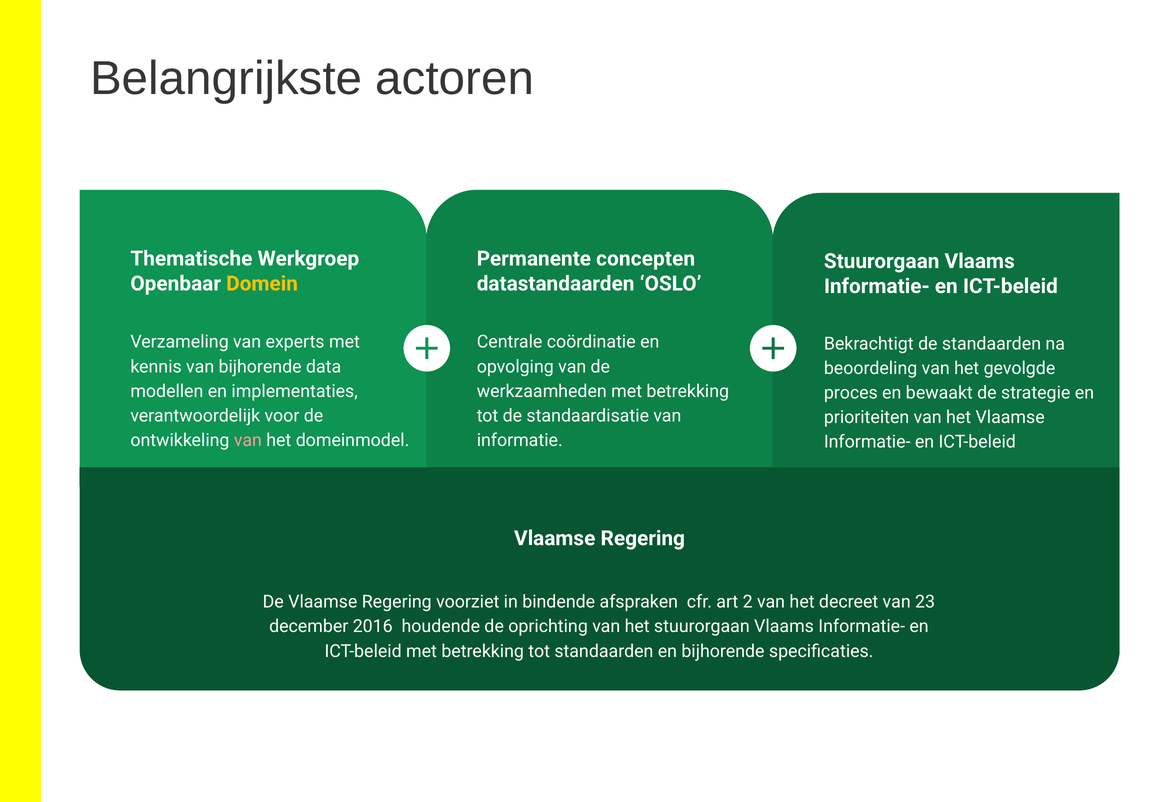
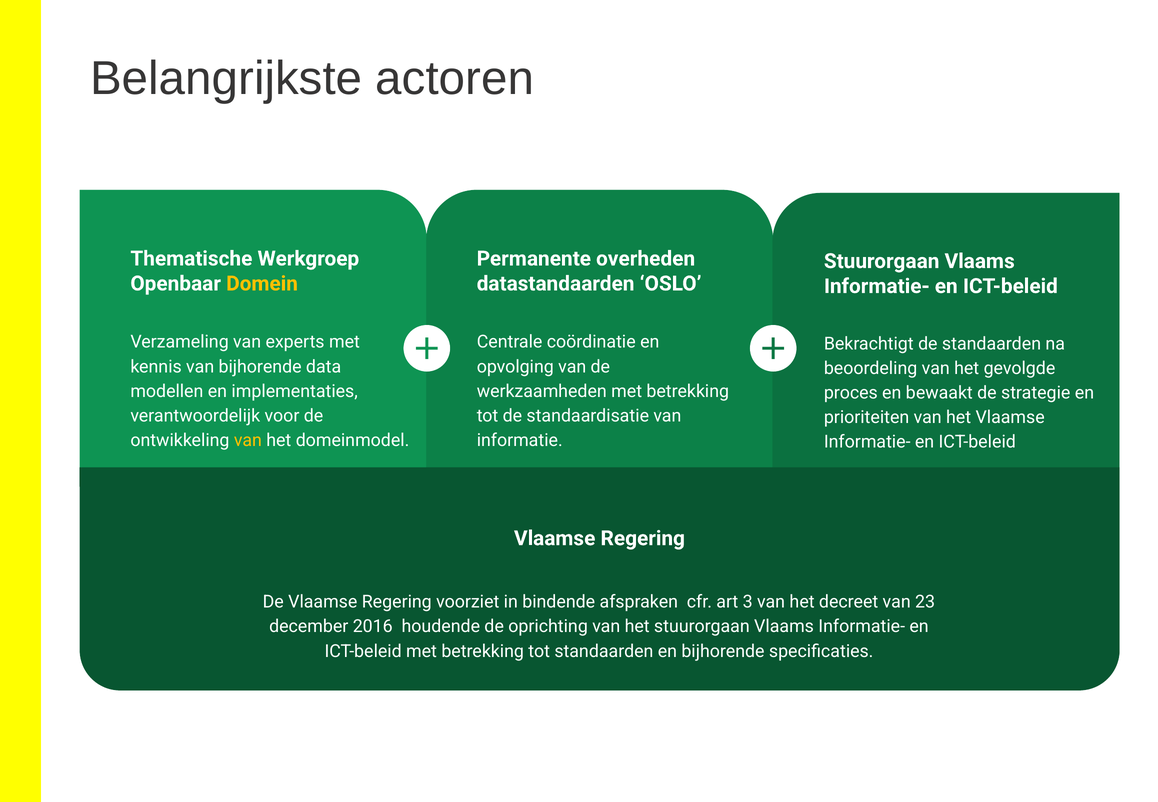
concepten: concepten -> overheden (646, 259)
van colour: pink -> yellow (248, 440)
2: 2 -> 3 (748, 602)
